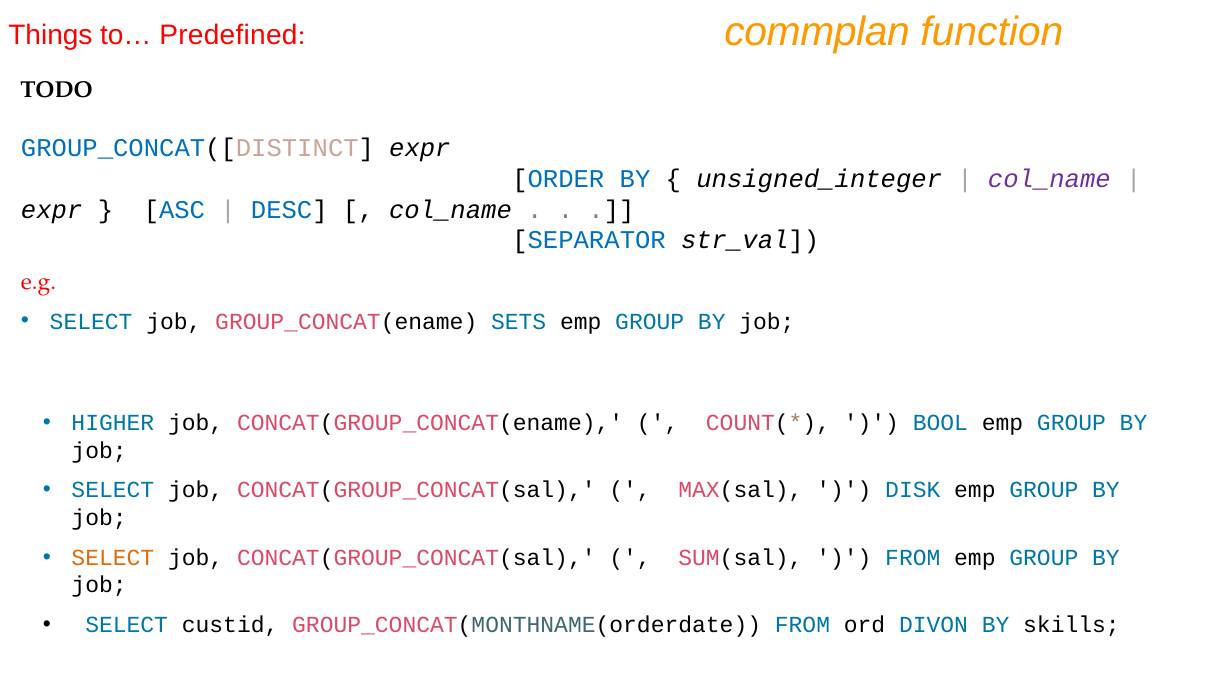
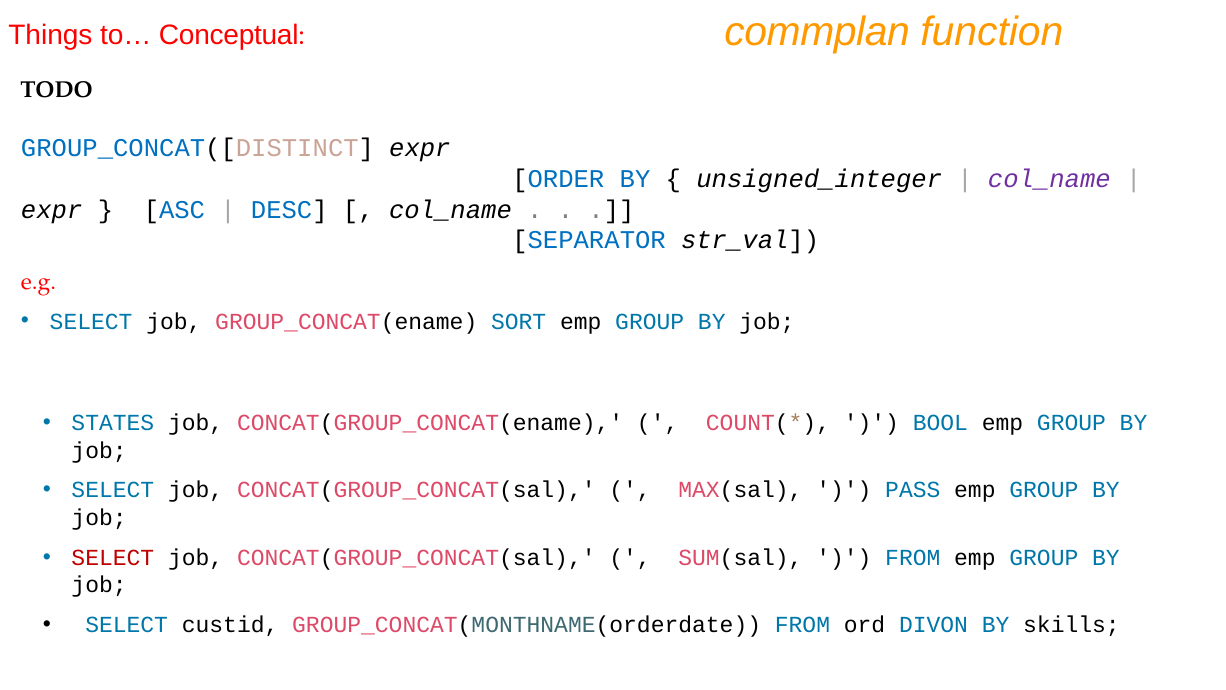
Predefined: Predefined -> Conceptual (229, 35)
SETS: SETS -> SORT (519, 321)
HIGHER: HIGHER -> STATES (113, 423)
DISK: DISK -> PASS (913, 490)
SELECT colour: orange -> red (113, 557)
